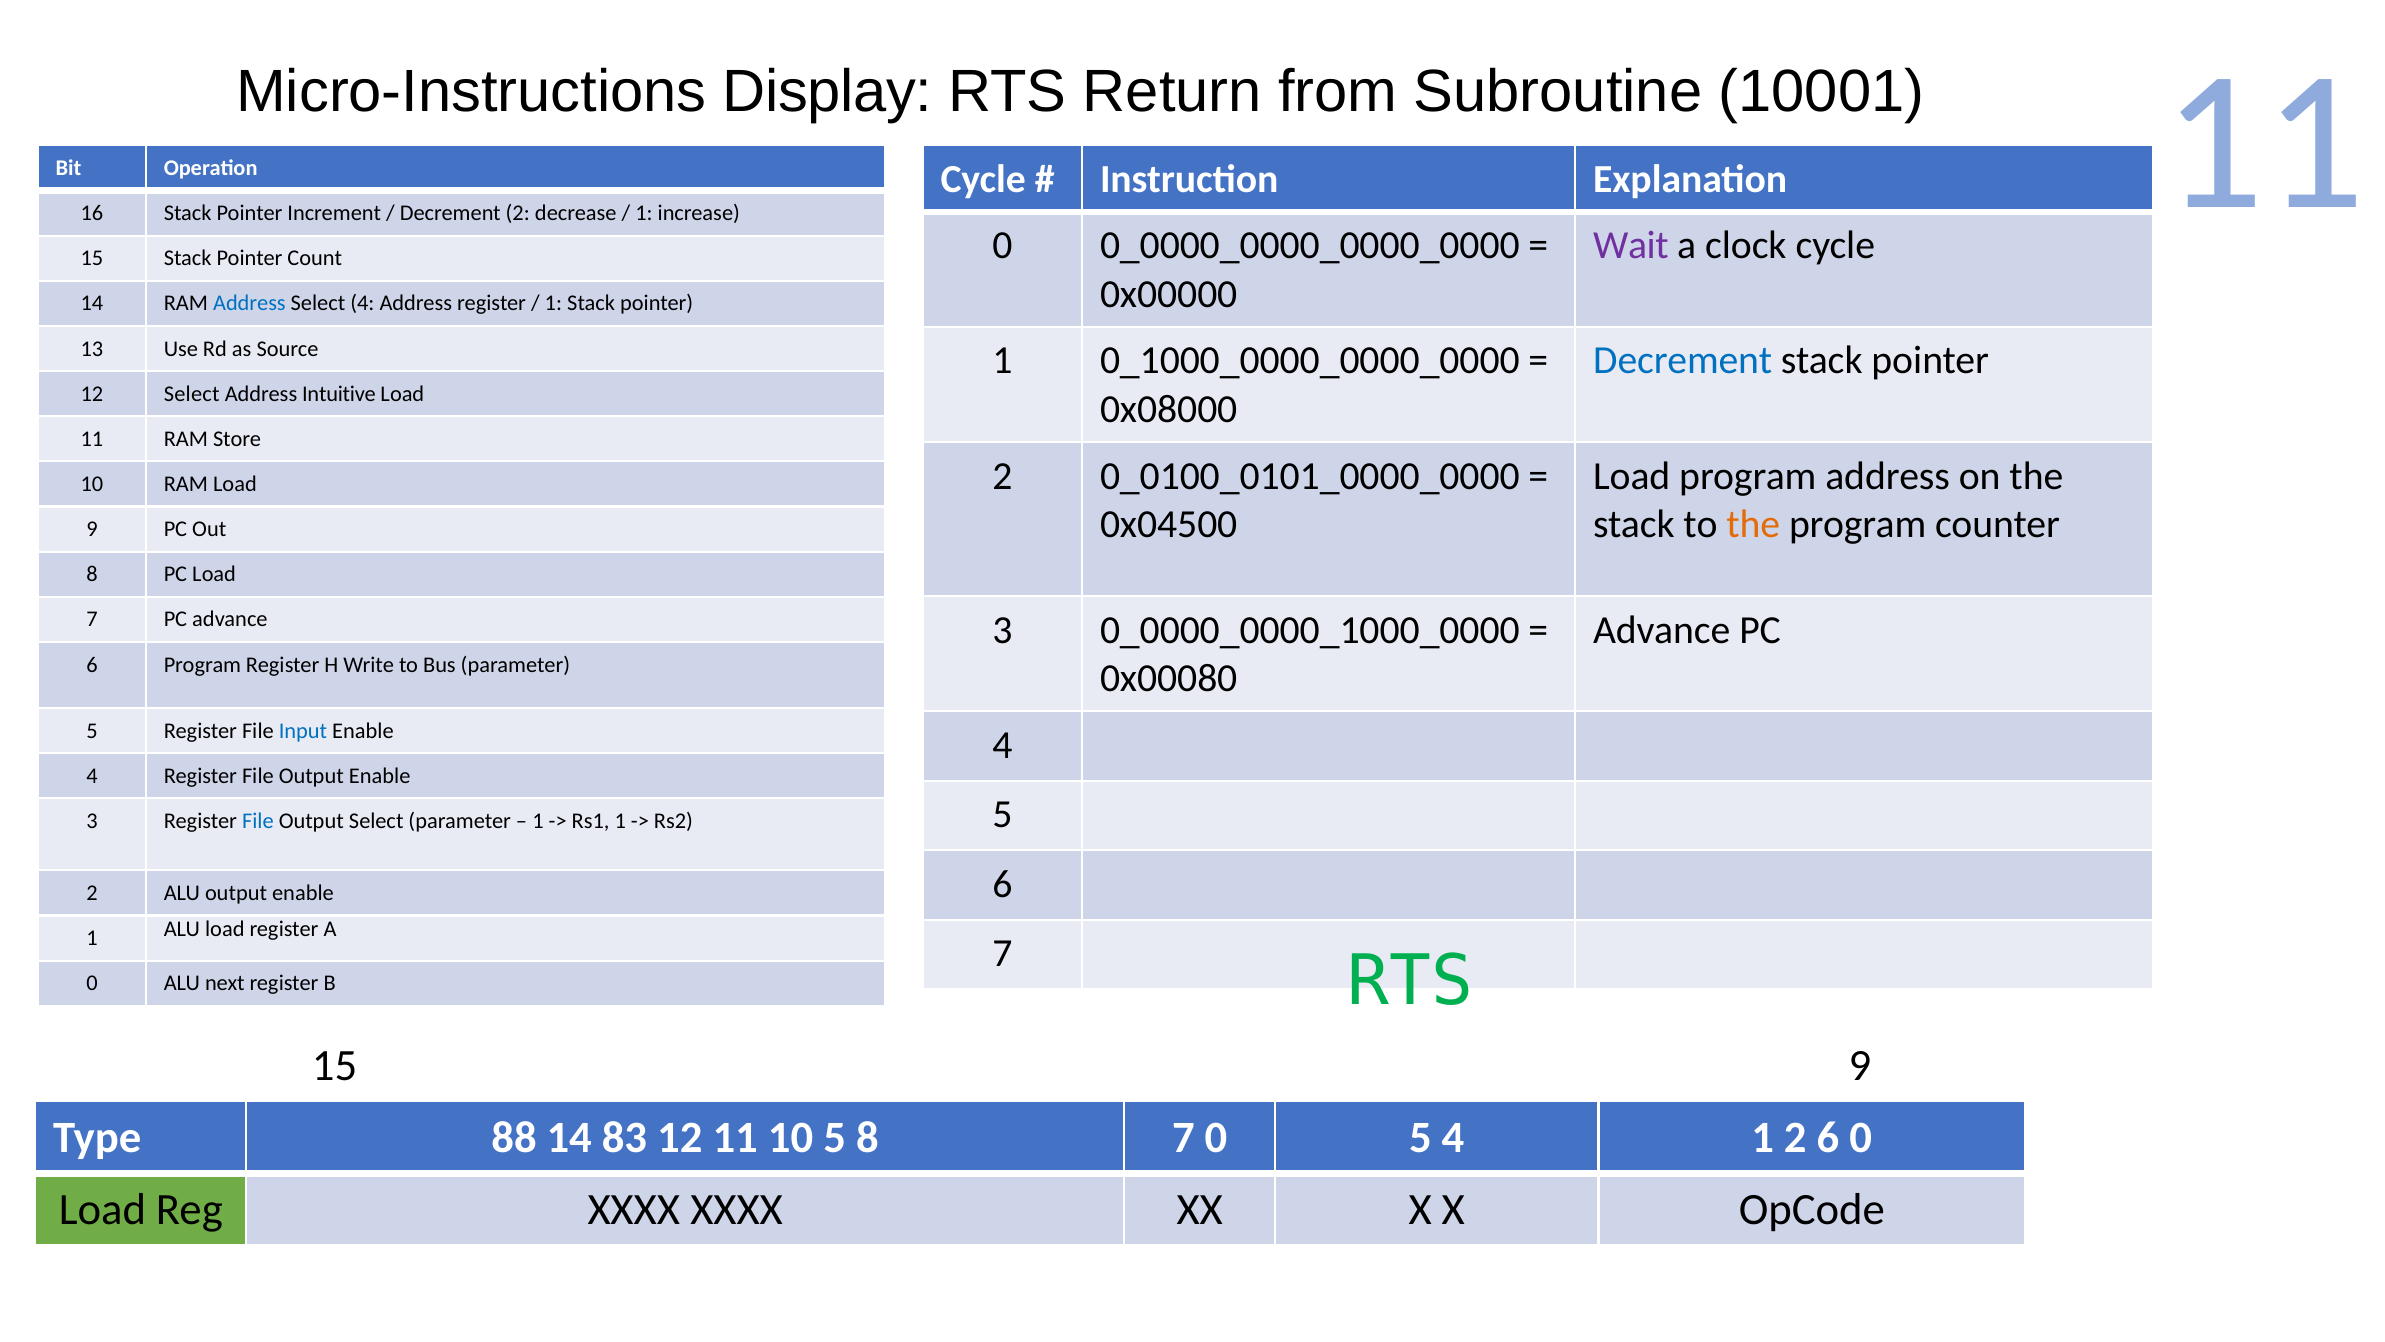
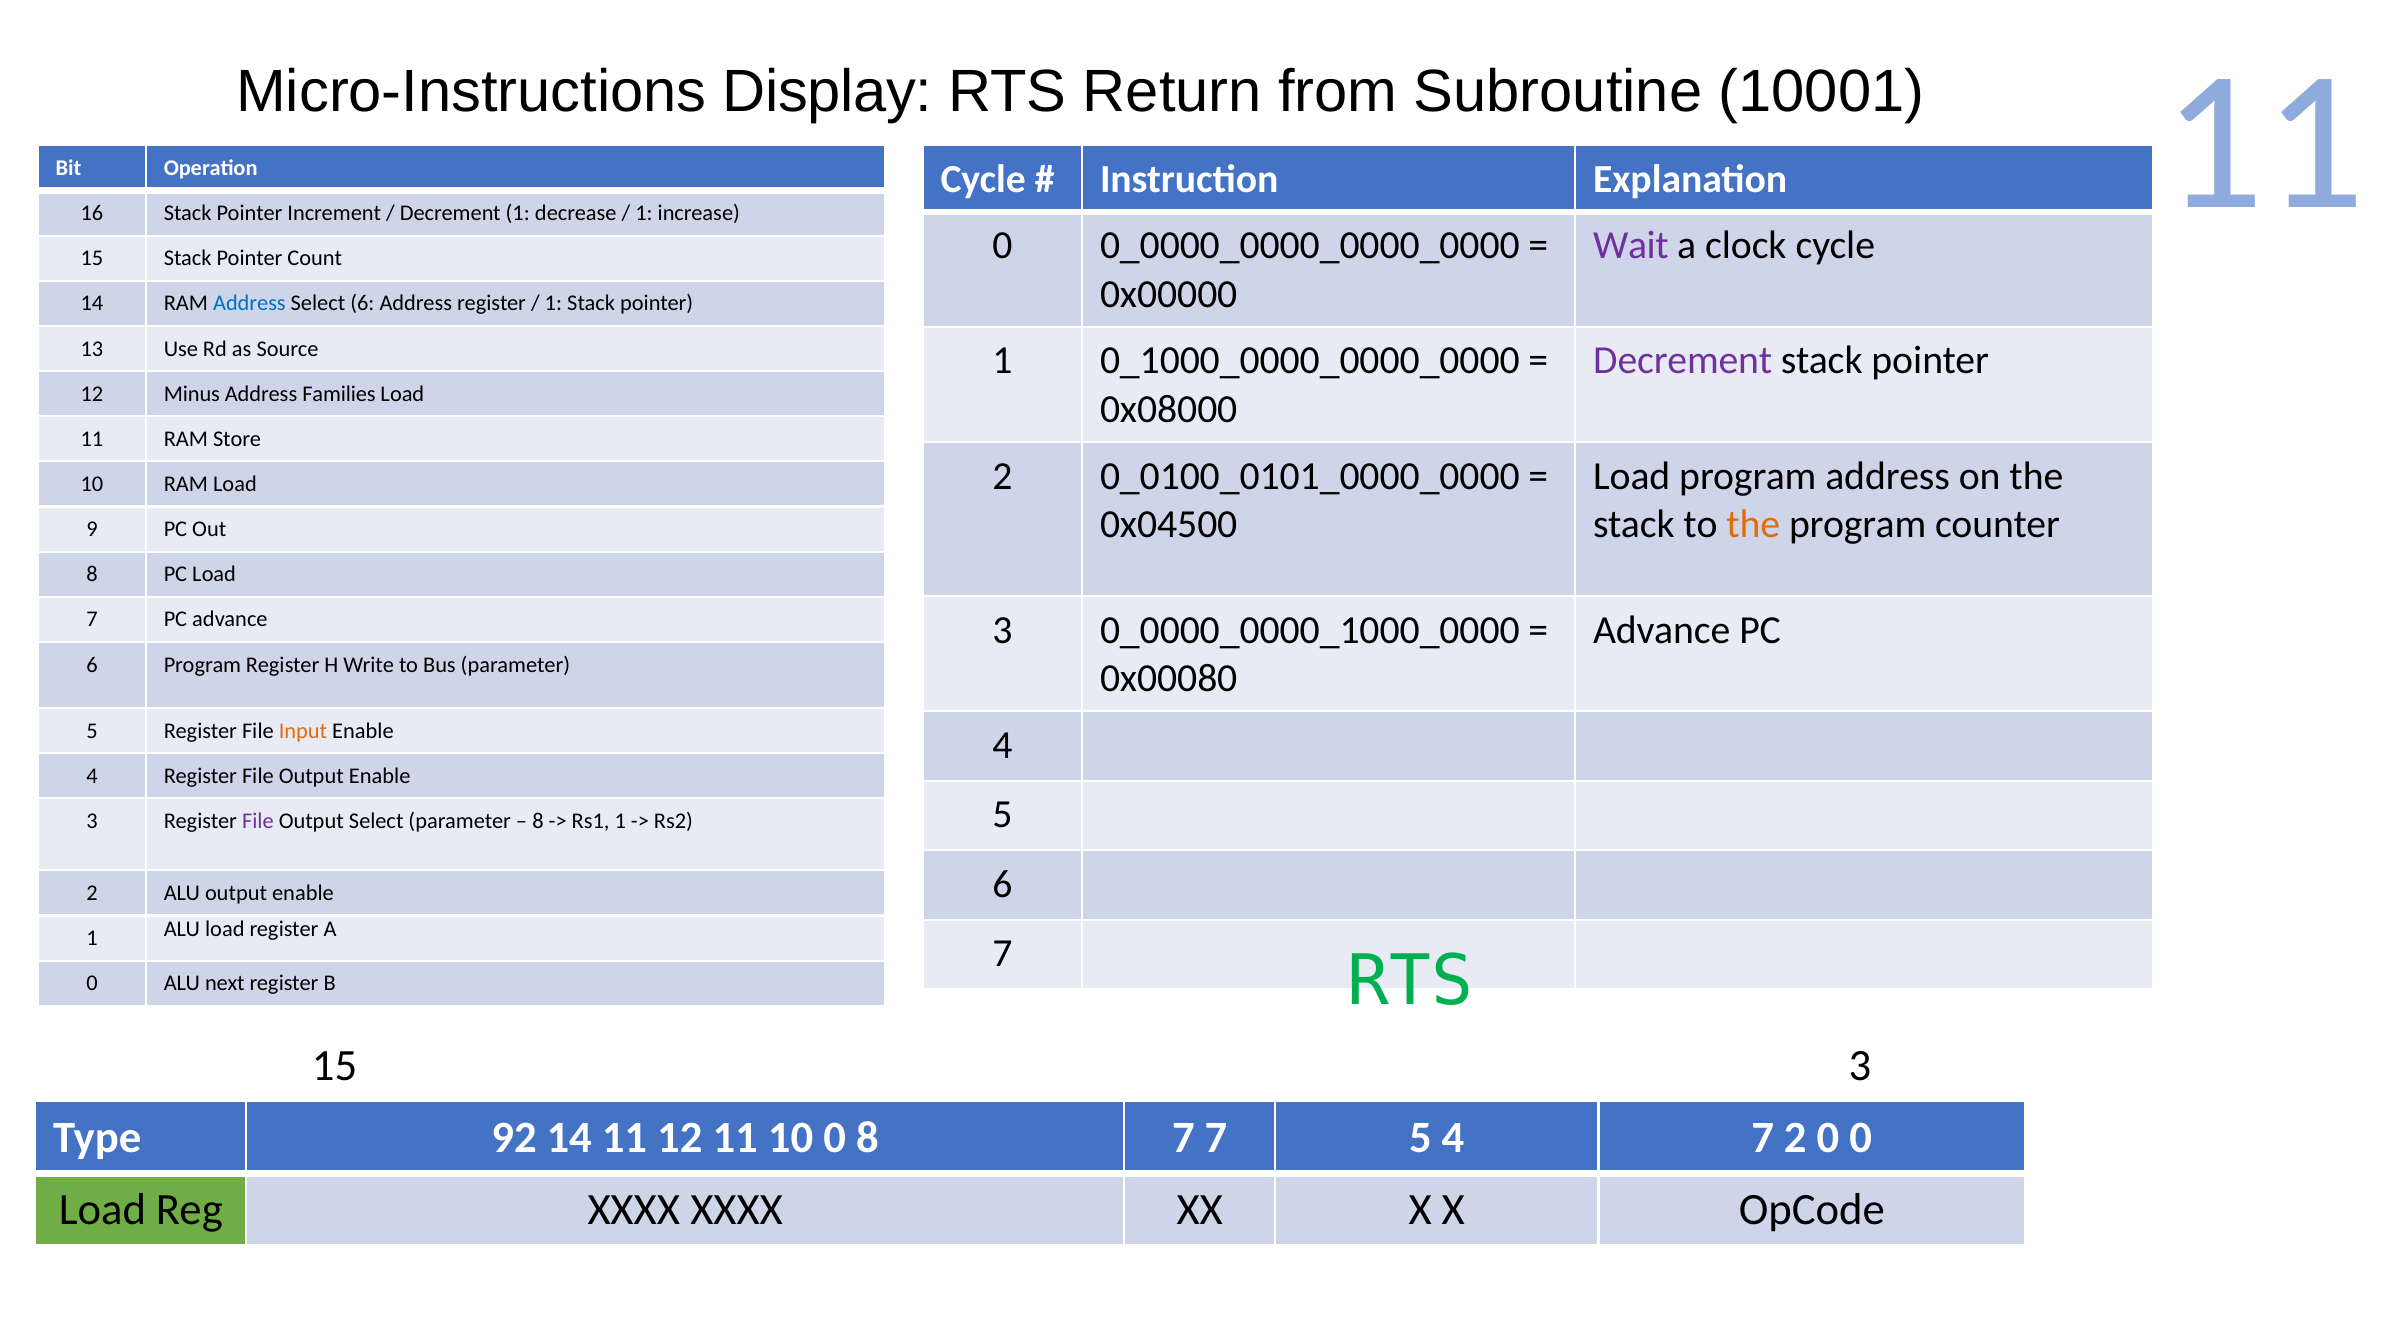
Decrement 2: 2 -> 1 (518, 213)
Select 4: 4 -> 6 (362, 303)
Decrement colour: blue -> purple (1683, 361)
12 Select: Select -> Minus (192, 394)
Intuitive: Intuitive -> Families (339, 394)
Input colour: blue -> orange (303, 730)
File colour: blue -> purple (258, 821)
1: 1 -> 8 (538, 821)
15 9: 9 -> 3 (1860, 1066)
88: 88 -> 92 (514, 1137)
14 83: 83 -> 11 (624, 1137)
10 5: 5 -> 0 (835, 1137)
7 0: 0 -> 7 (1216, 1137)
4 1: 1 -> 7 (1763, 1137)
2 6: 6 -> 0 (1828, 1137)
